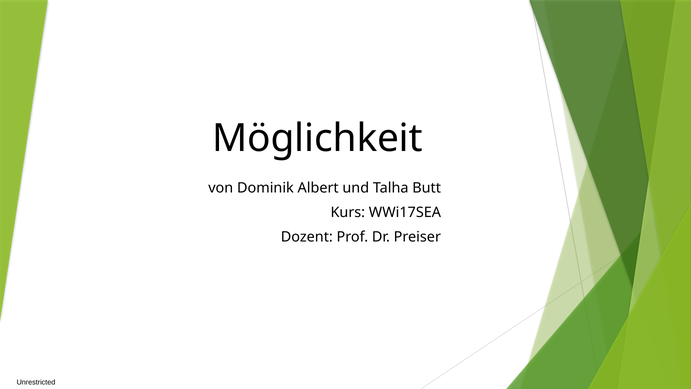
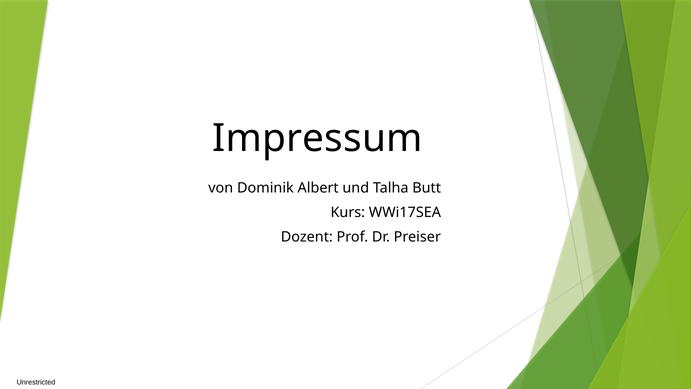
Möglichkeit: Möglichkeit -> Impressum (317, 138)
